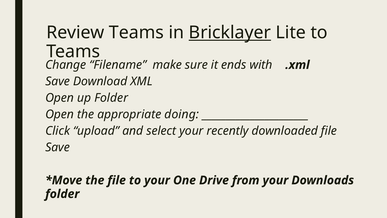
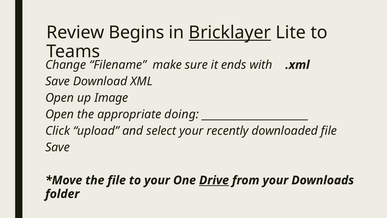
Review Teams: Teams -> Begins (137, 33)
up Folder: Folder -> Image (111, 98)
Drive underline: none -> present (214, 180)
